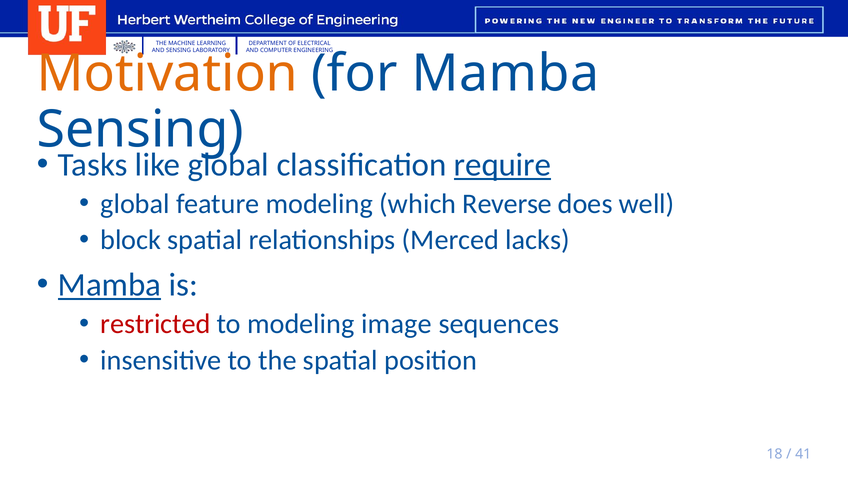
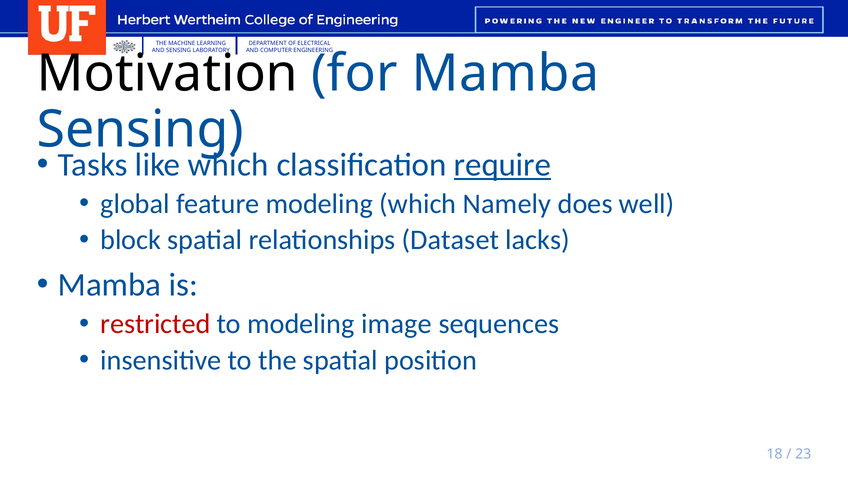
Motivation colour: orange -> black (167, 74)
global: global -> which (228, 165)
Reverse: Reverse -> Namely (507, 204)
Merced: Merced -> Dataset (450, 240)
Mamba underline: present -> none (110, 285)
41: 41 -> 23 (803, 454)
